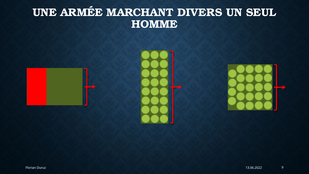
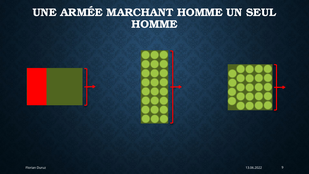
MARCHANT DIVERS: DIVERS -> HOMME (200, 12)
